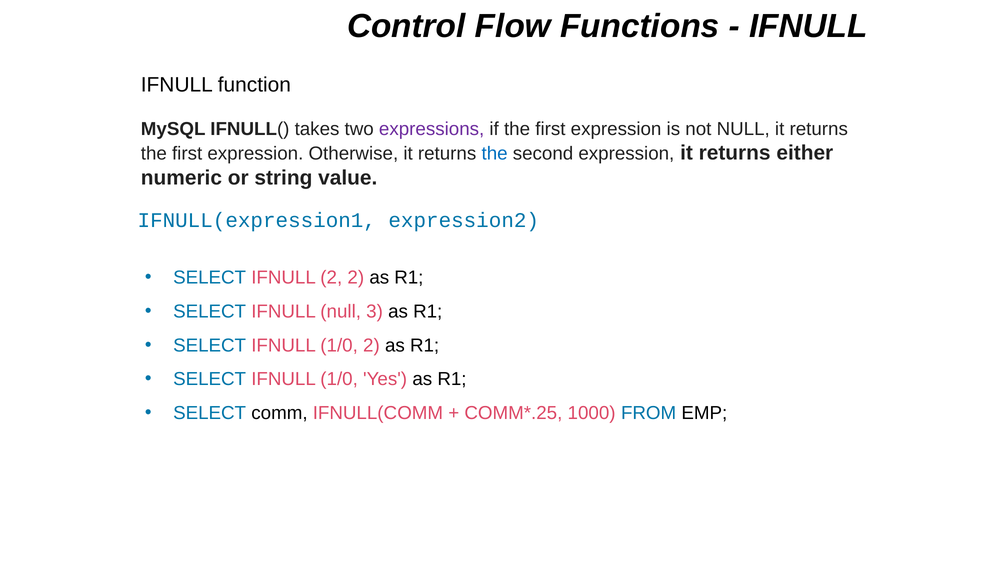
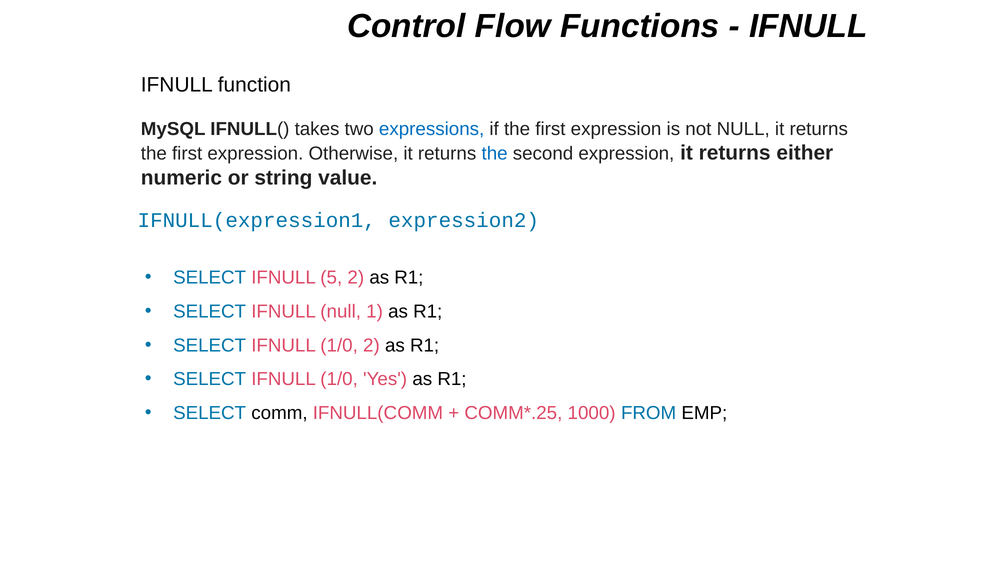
expressions colour: purple -> blue (432, 129)
IFNULL 2: 2 -> 5 (331, 278)
3: 3 -> 1 (375, 312)
